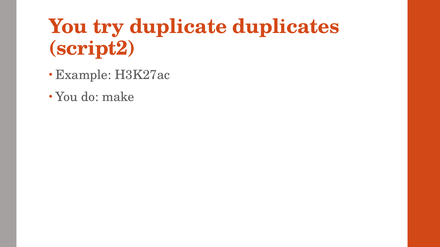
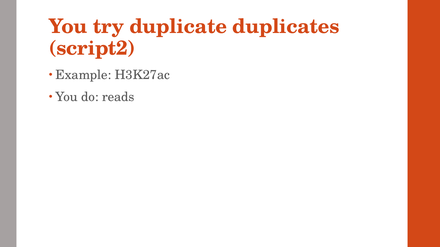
make: make -> reads (118, 97)
